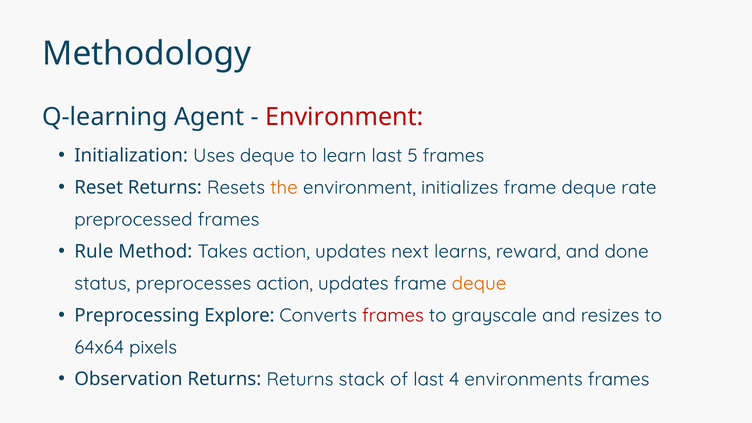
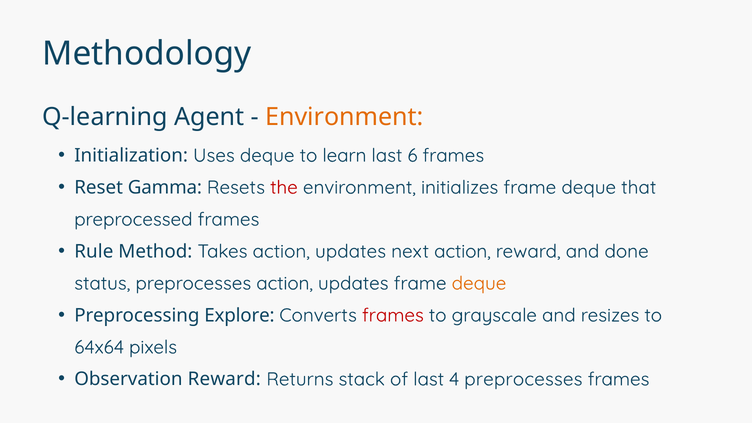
Environment colour: red -> orange (344, 117)
5: 5 -> 6 (412, 156)
Reset Returns: Returns -> Gamma (165, 187)
the colour: orange -> red (284, 187)
rate: rate -> that (639, 187)
next learns: learns -> action (462, 251)
Observation Returns: Returns -> Reward (224, 379)
4 environments: environments -> preprocesses (523, 379)
